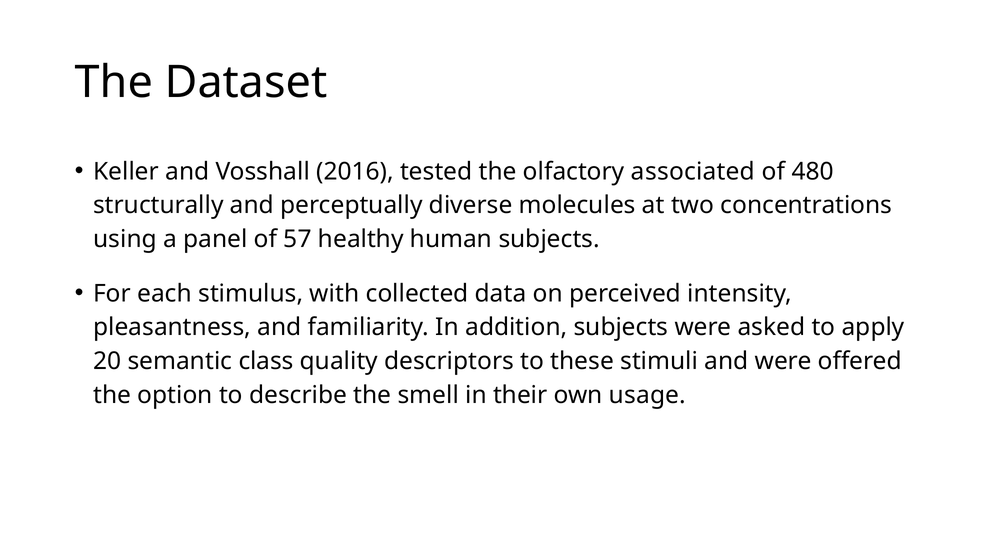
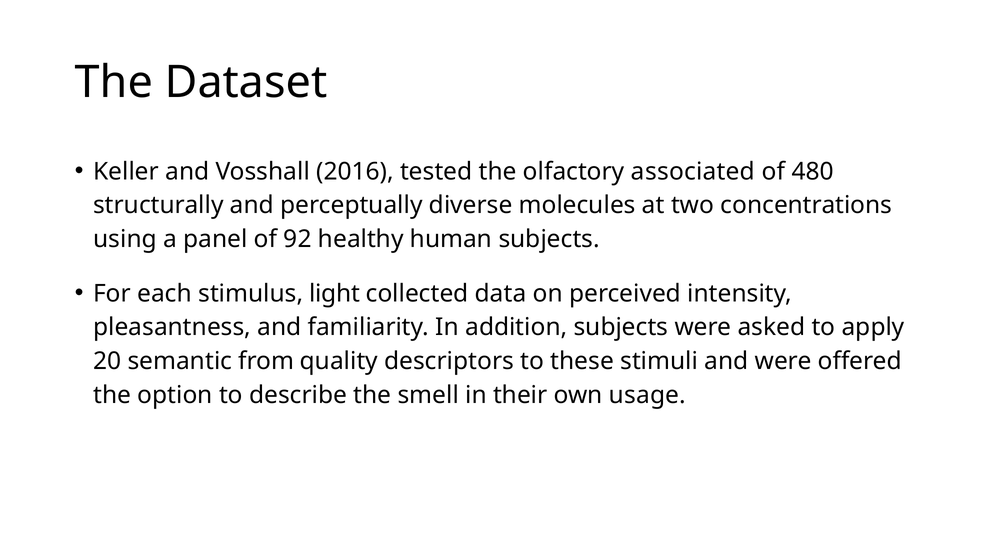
57: 57 -> 92 (298, 239)
with: with -> light (335, 294)
class: class -> from (266, 361)
